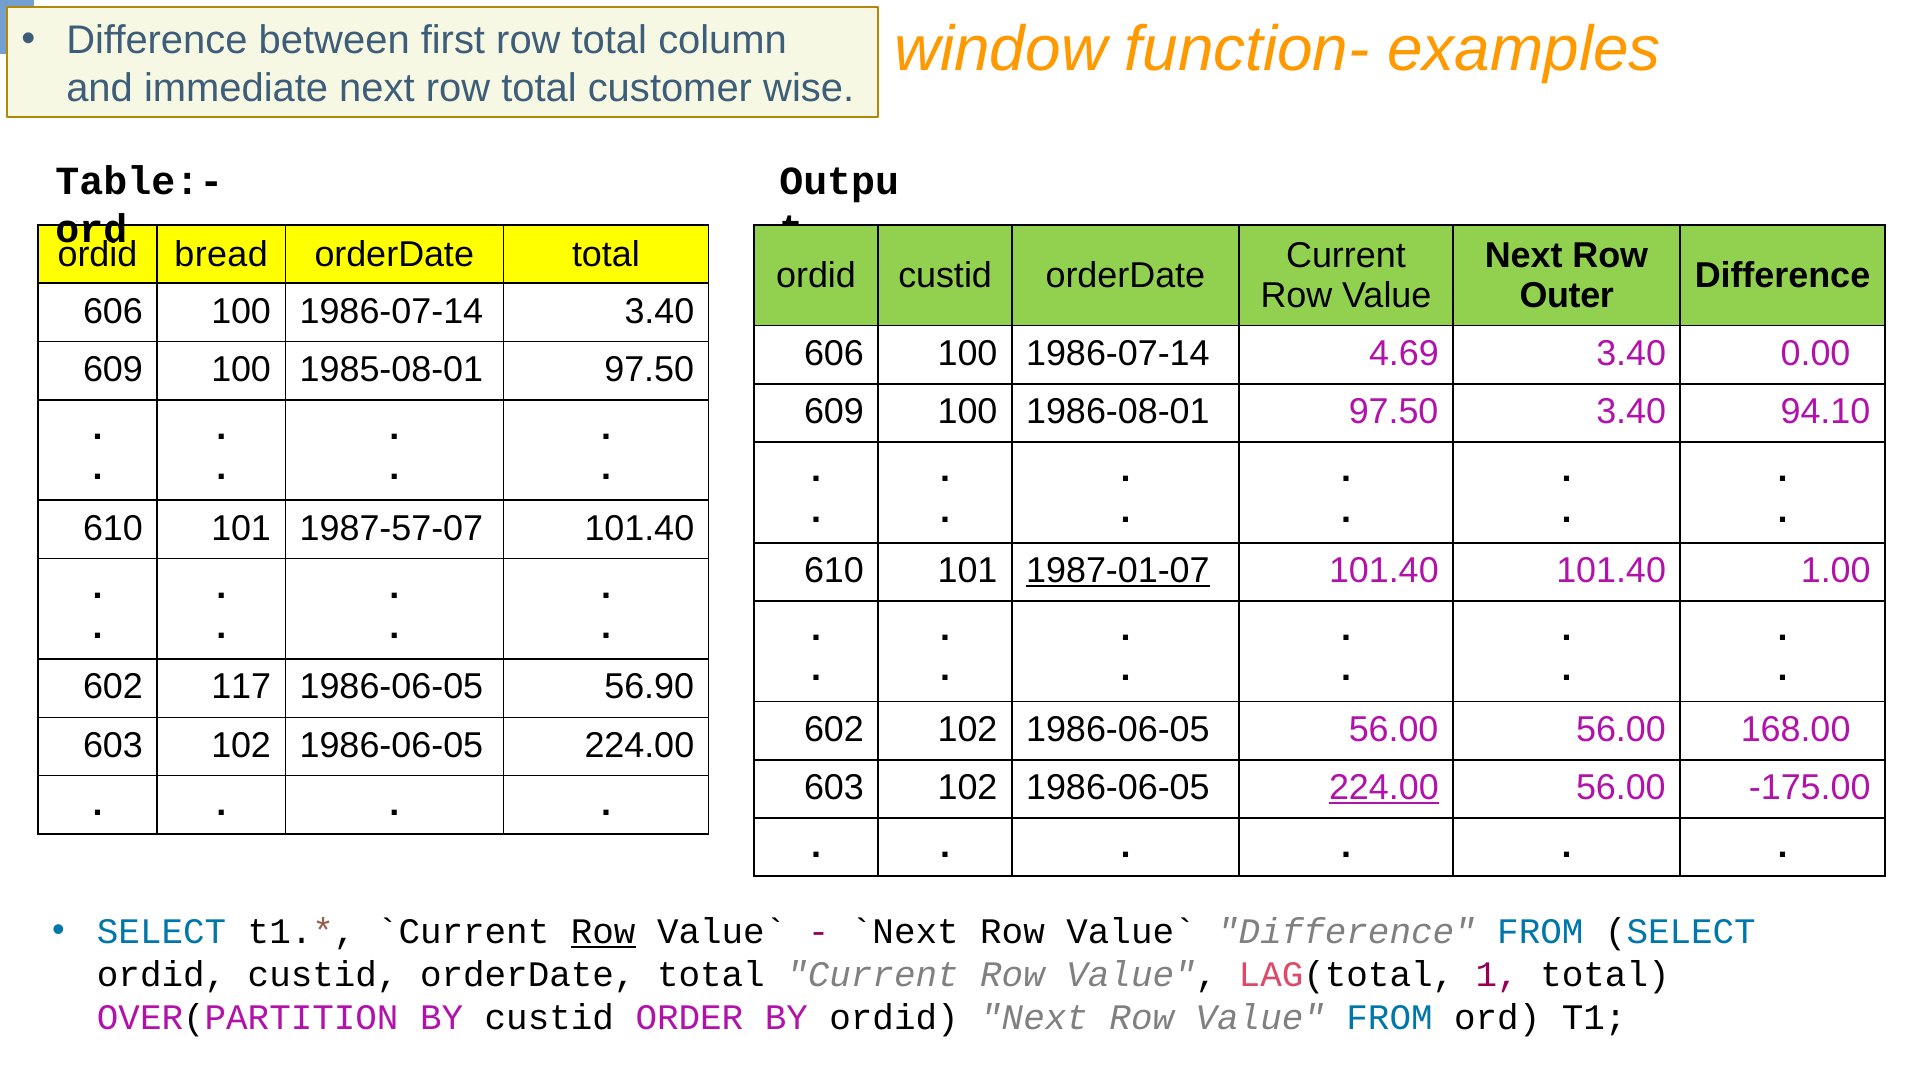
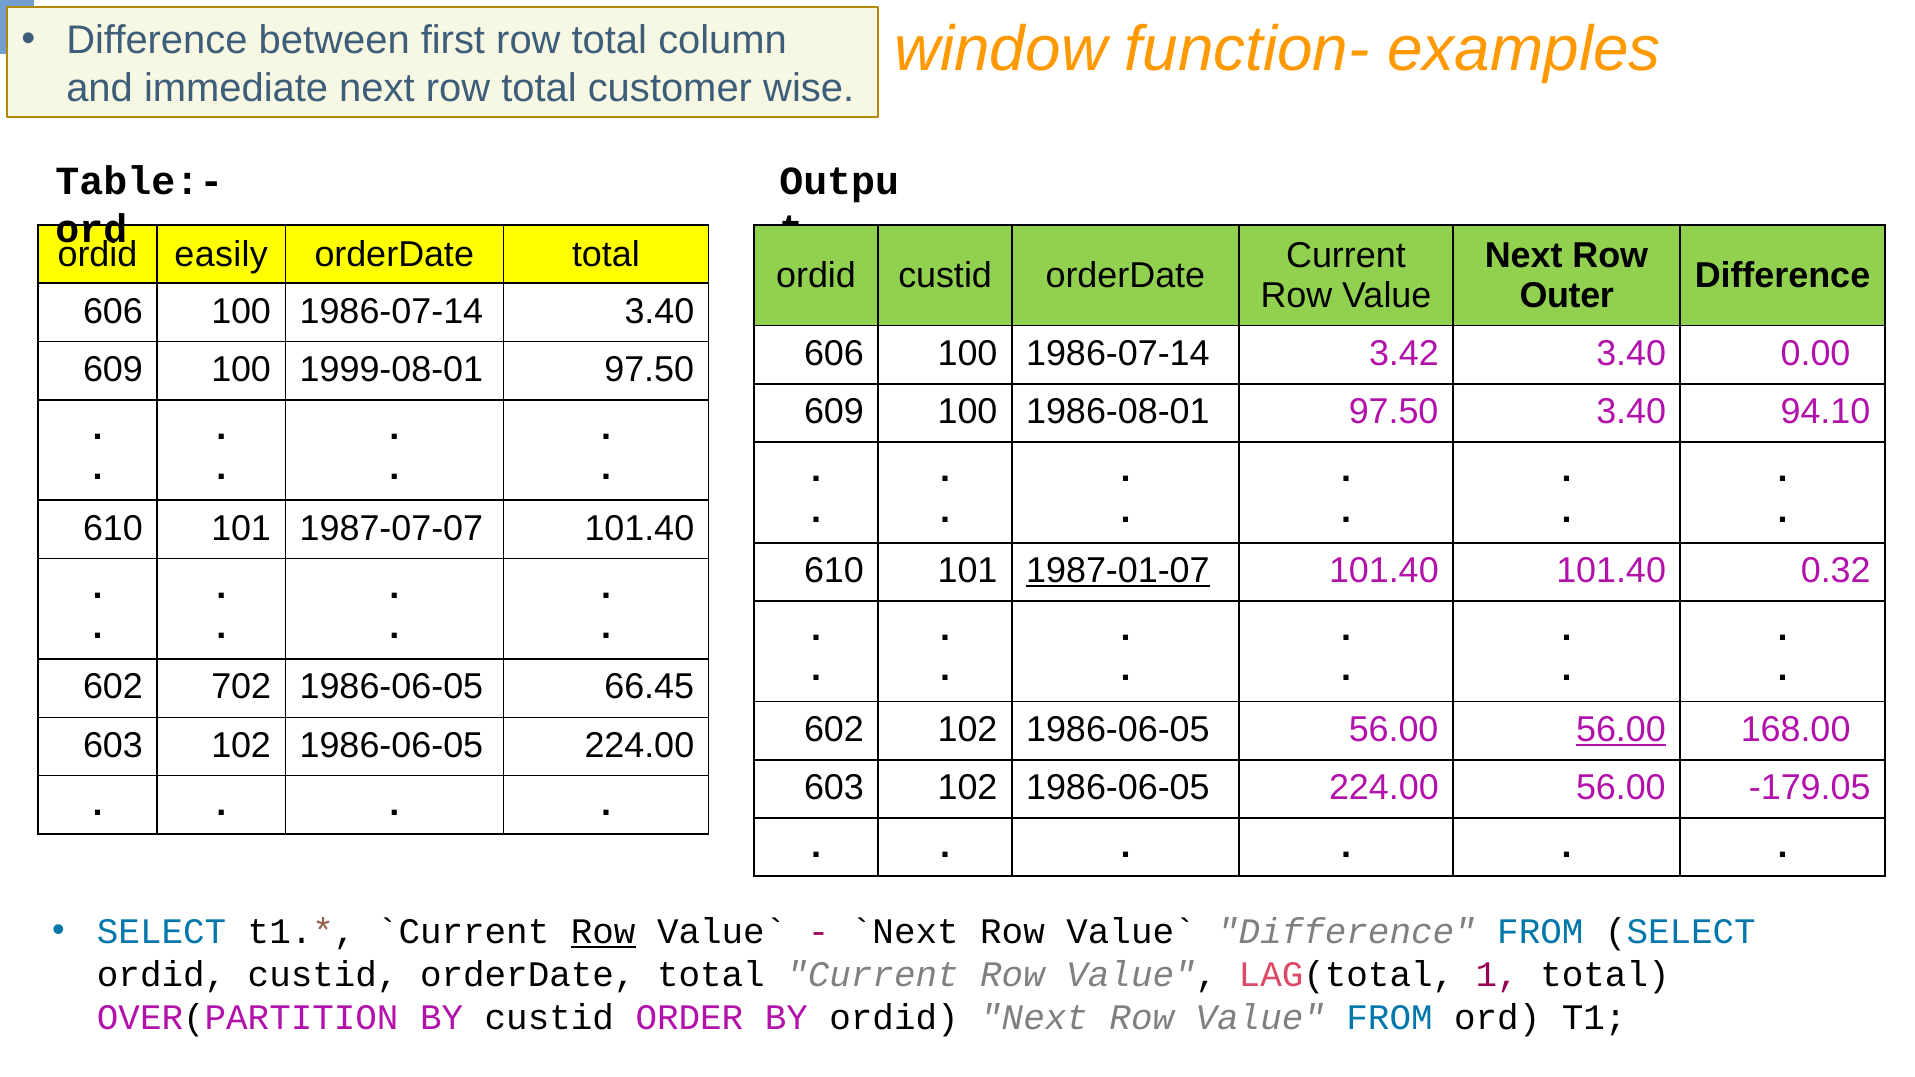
bread: bread -> easily (221, 255)
4.69: 4.69 -> 3.42 (1404, 354)
1985-08-01: 1985-08-01 -> 1999-08-01 (391, 369)
1987-57-07: 1987-57-07 -> 1987-07-07 (391, 528)
1.00: 1.00 -> 0.32 (1836, 571)
117: 117 -> 702 (241, 687)
56.90: 56.90 -> 66.45 (649, 687)
56.00 underline: none -> present (1621, 730)
224.00 underline: present -> none (1384, 788)
-175.00: -175.00 -> -179.05 (1810, 788)
